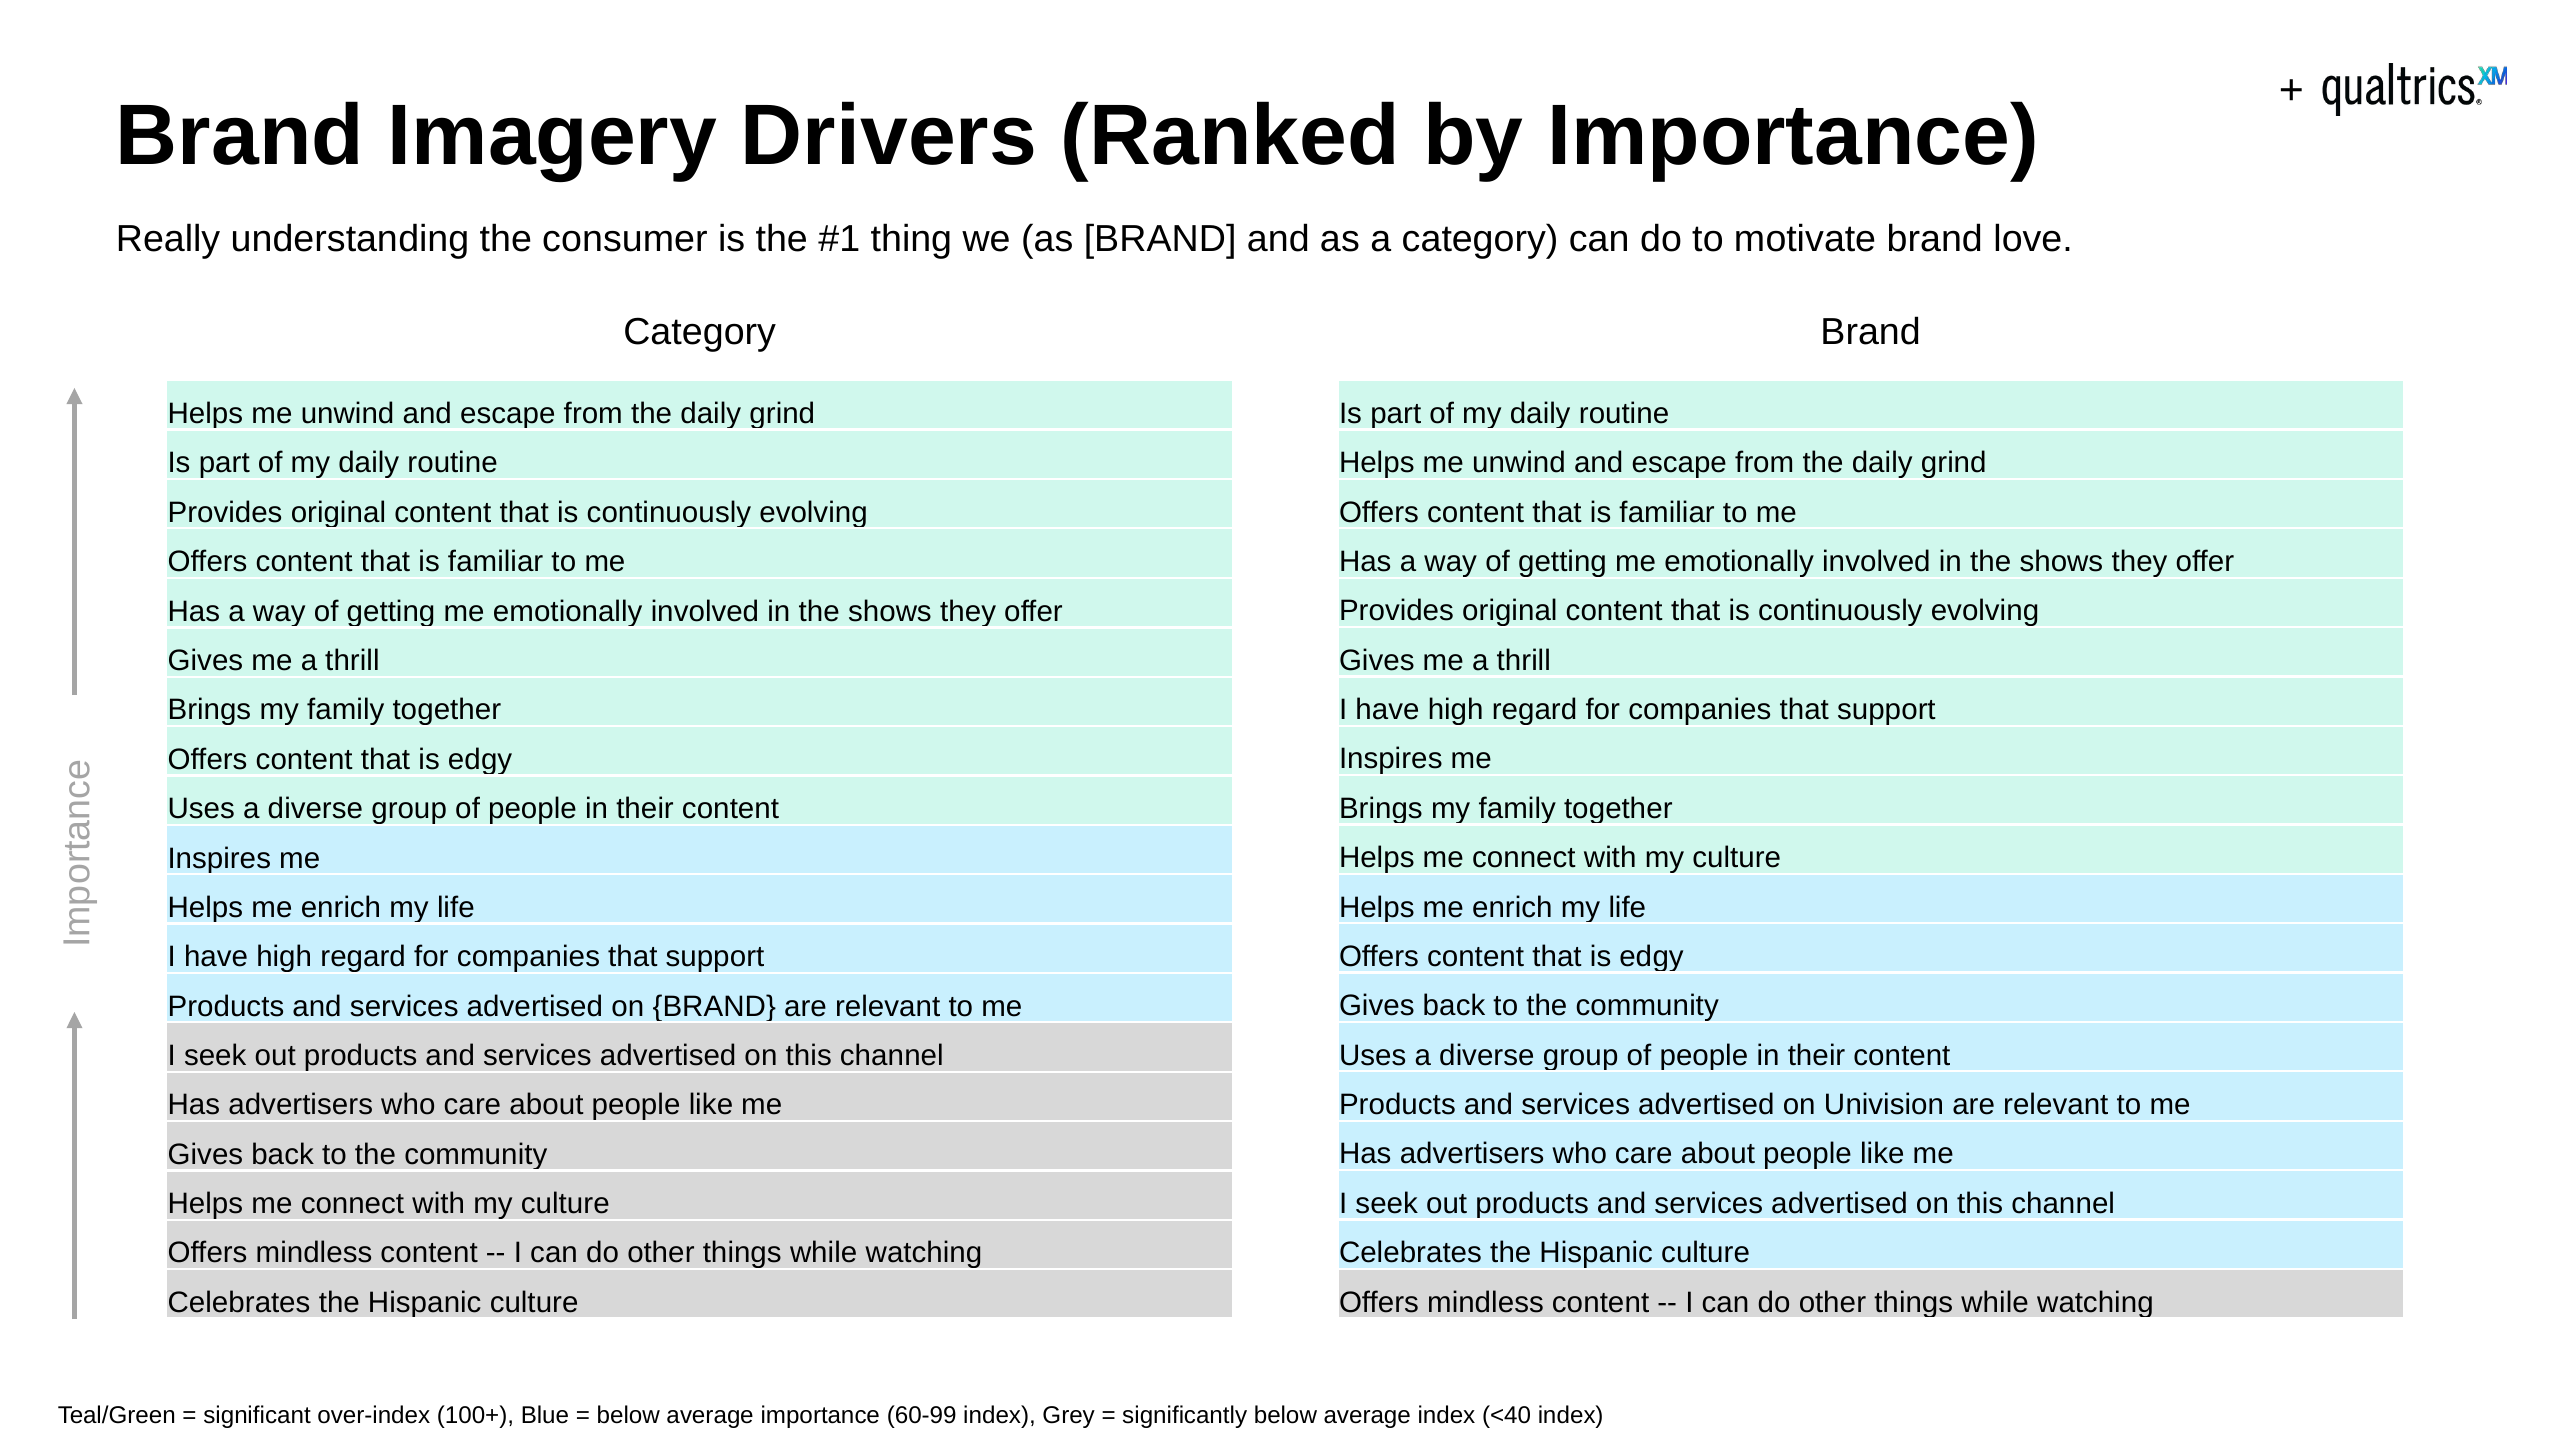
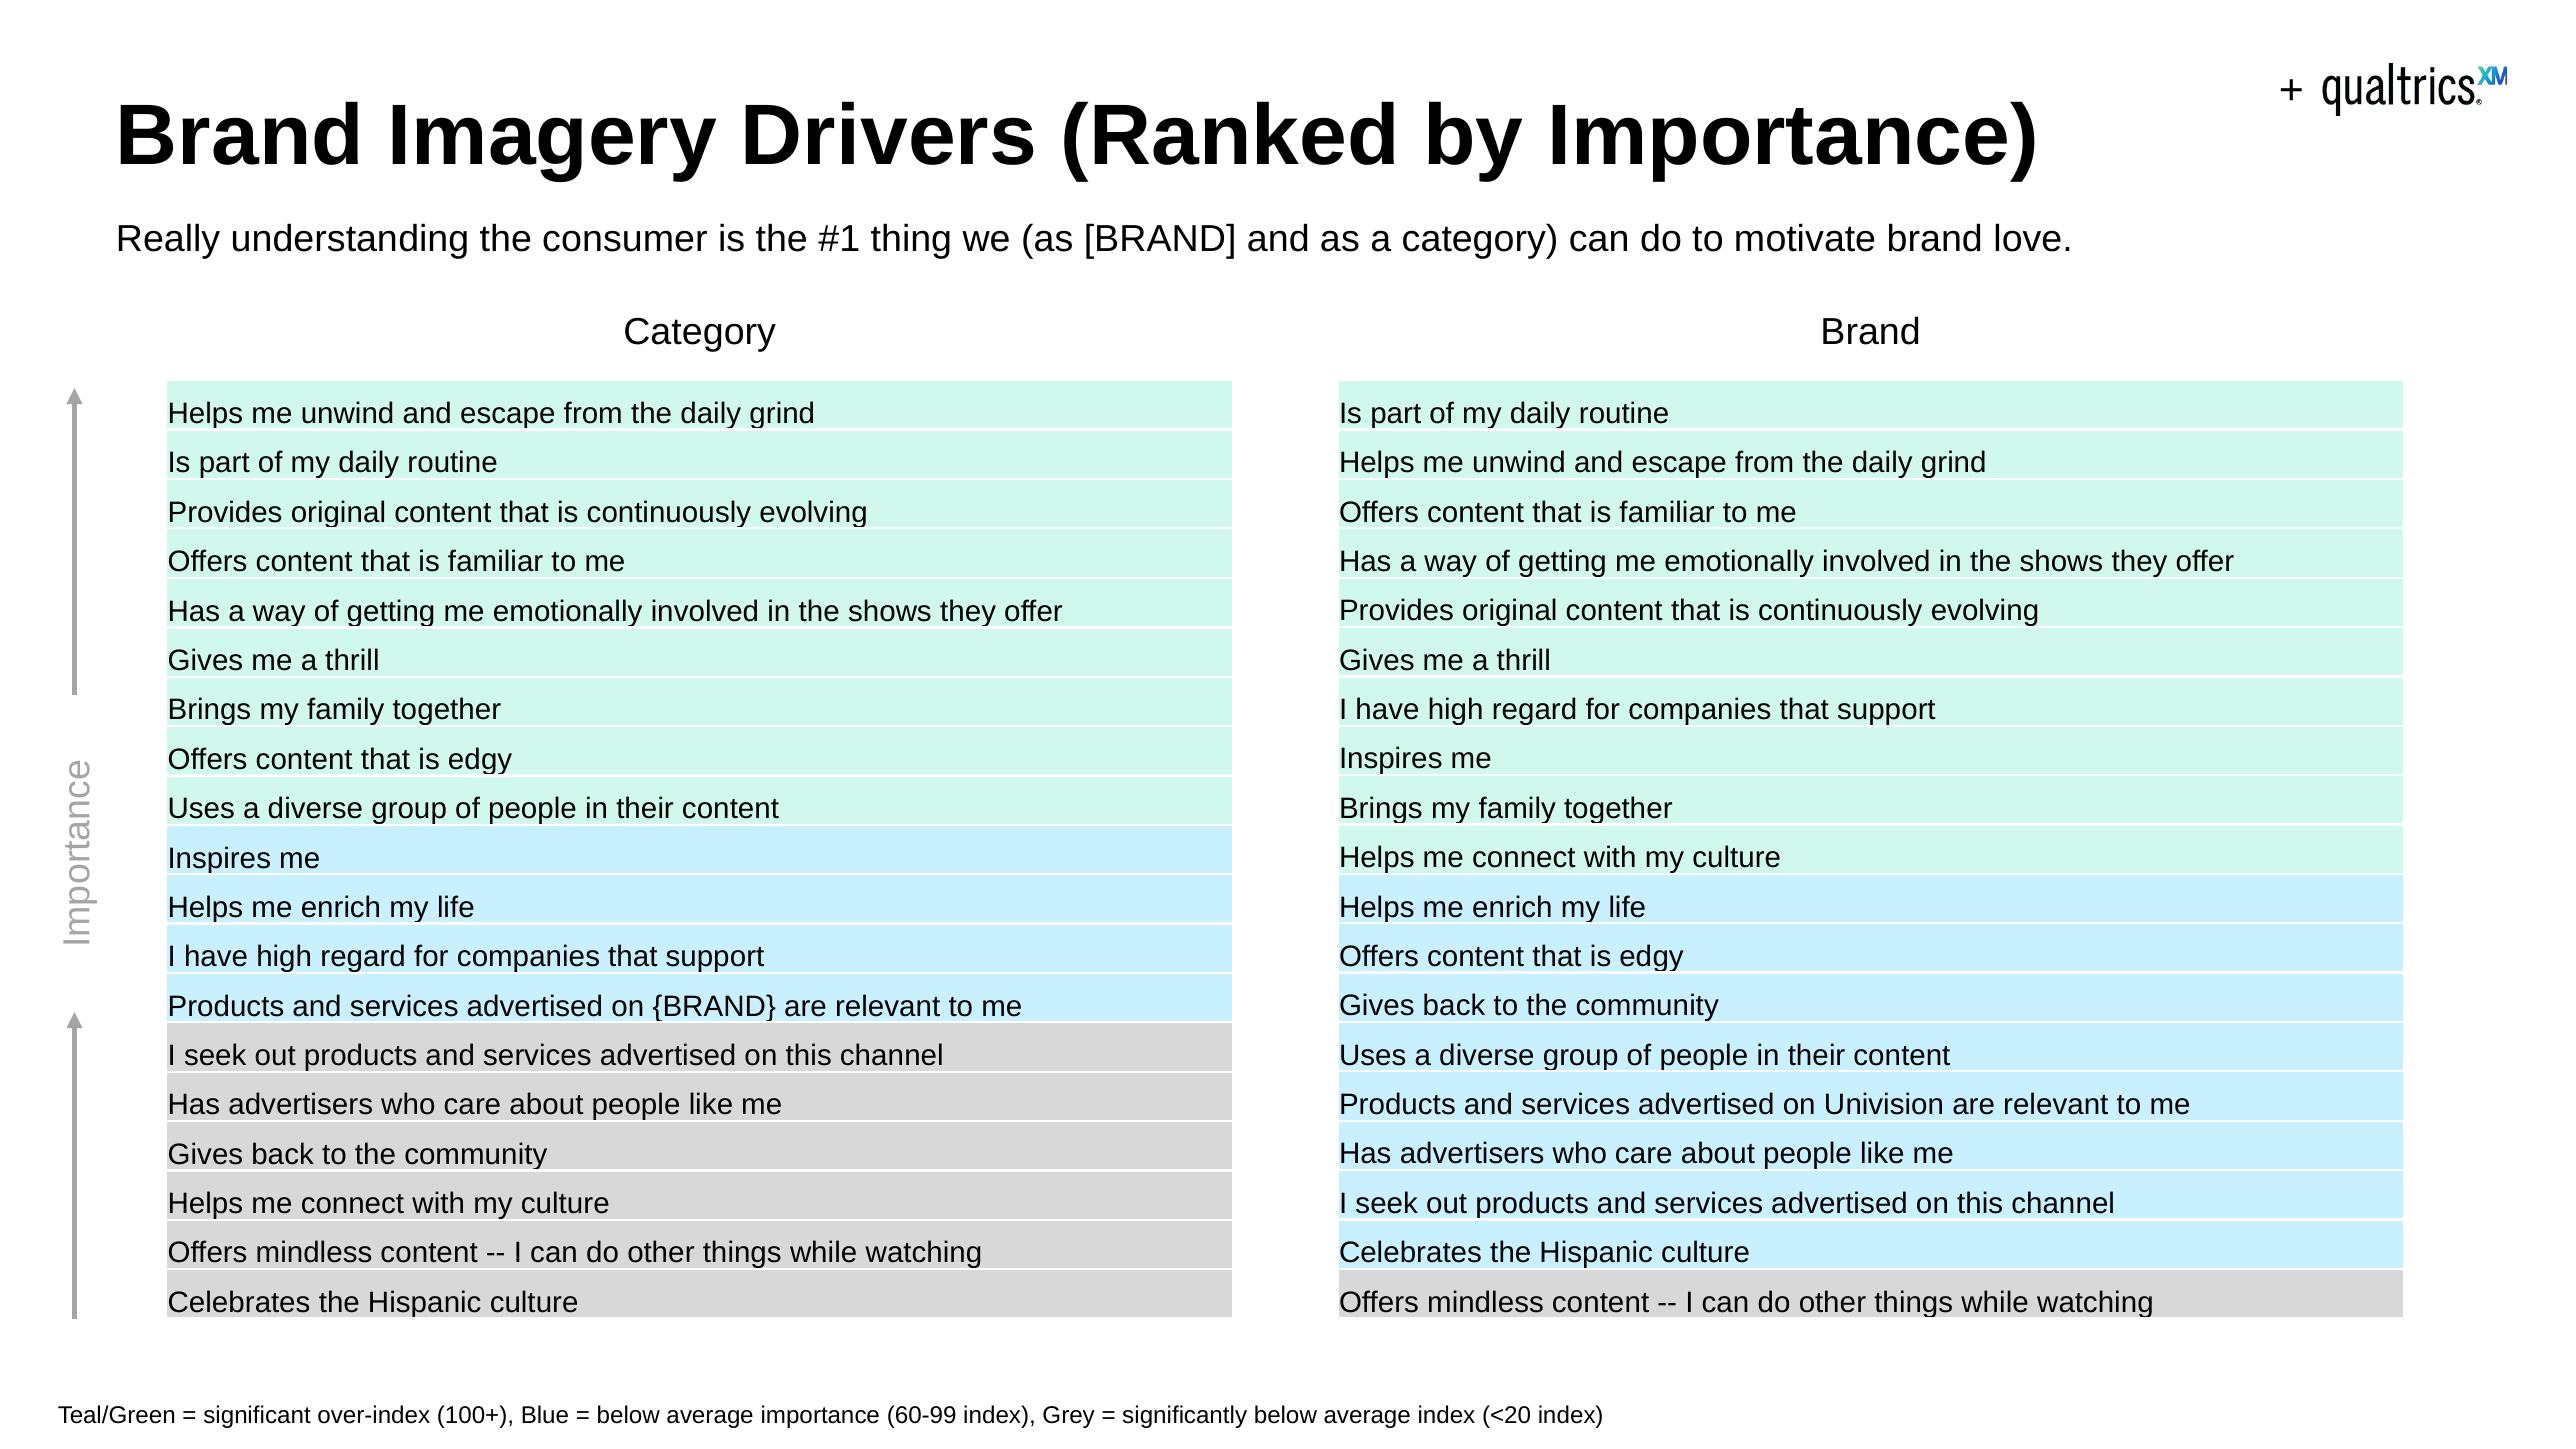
<40: <40 -> <20 (1507, 1415)
